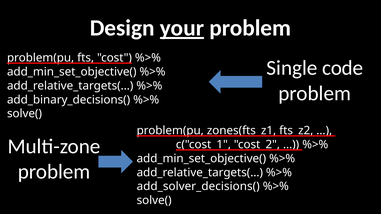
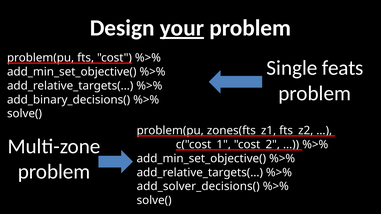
code: code -> feats (343, 68)
